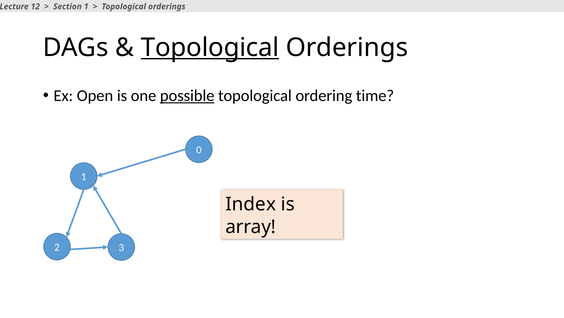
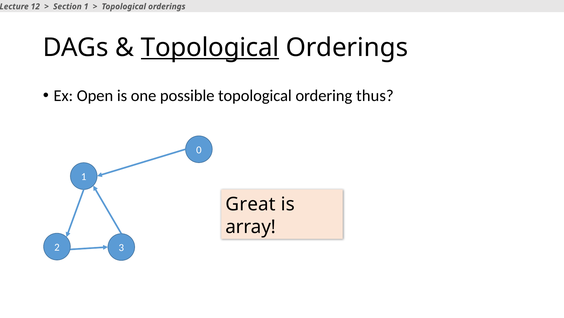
possible underline: present -> none (187, 95)
time: time -> thus (375, 95)
Index: Index -> Great (251, 204)
